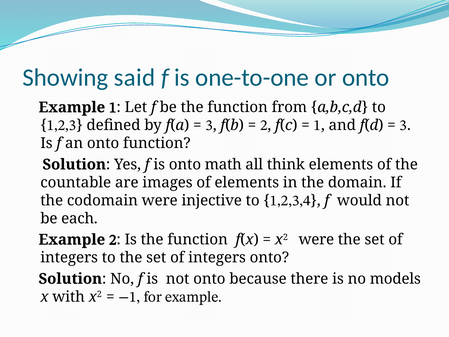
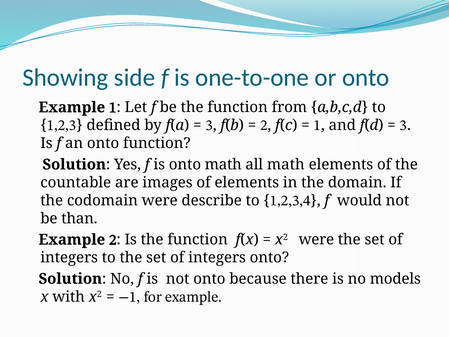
said: said -> side (135, 77)
all think: think -> math (286, 164)
injective: injective -> describe (212, 200)
each: each -> than (79, 218)
